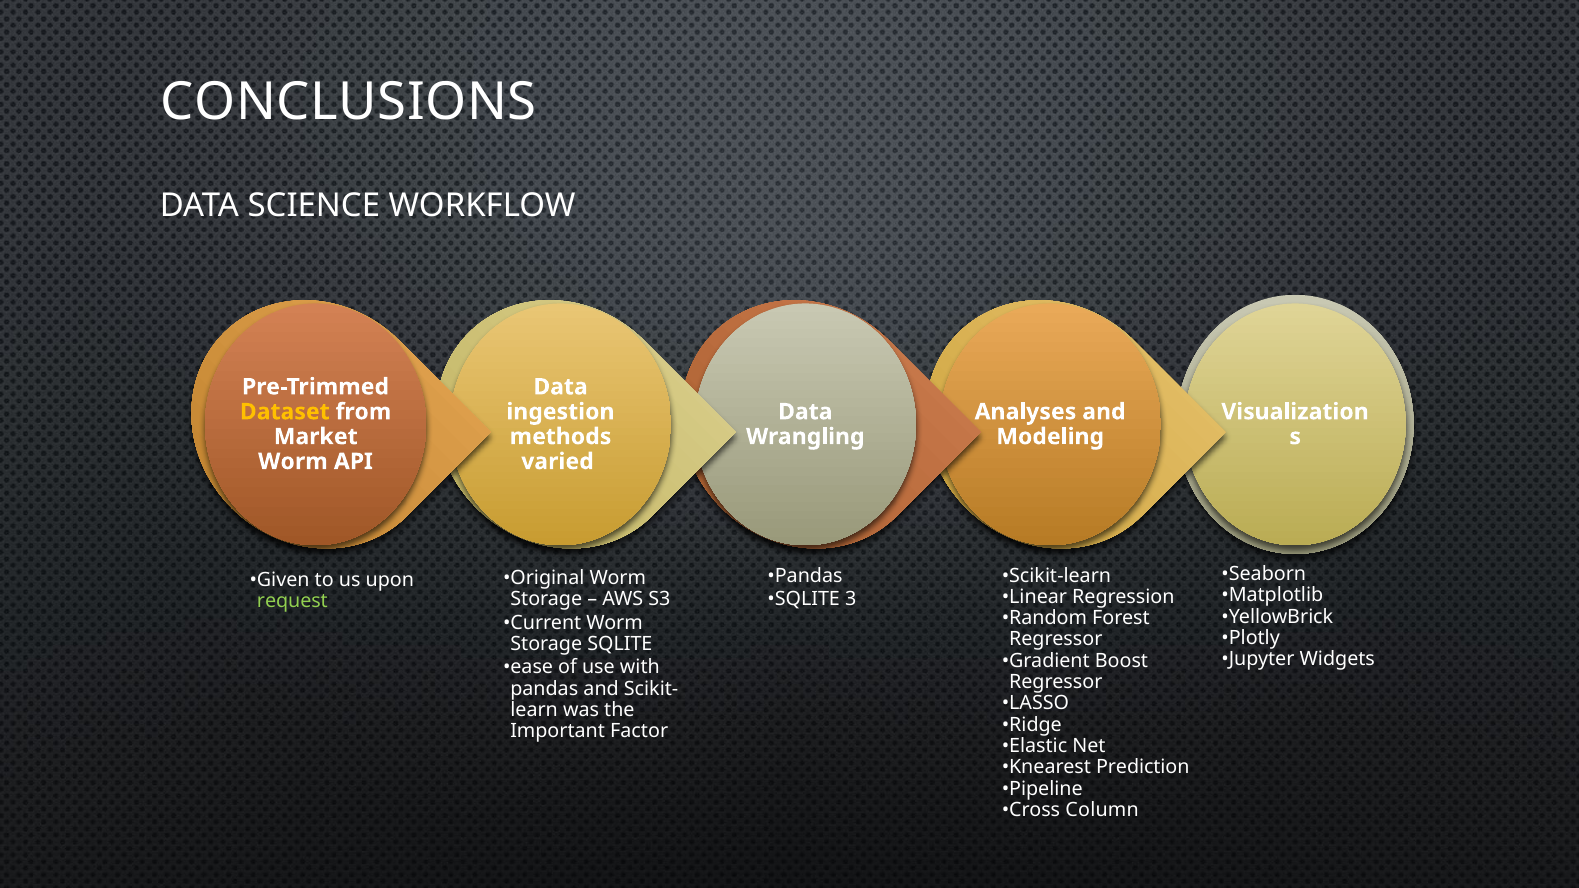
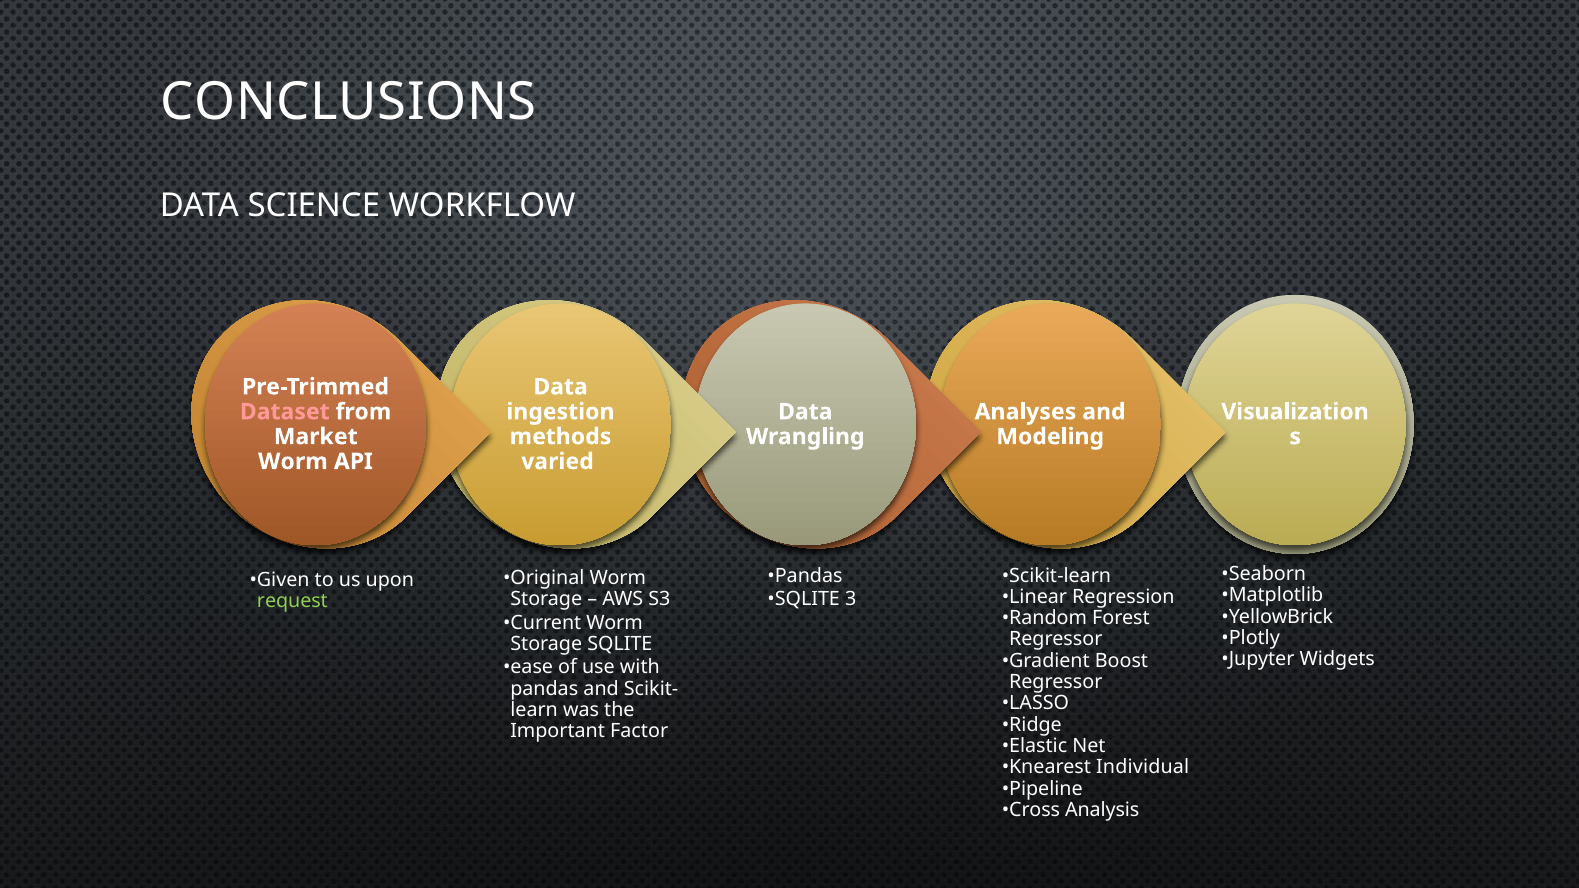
Dataset colour: yellow -> pink (285, 412)
Prediction: Prediction -> Individual (1143, 767)
Column: Column -> Analysis (1102, 810)
